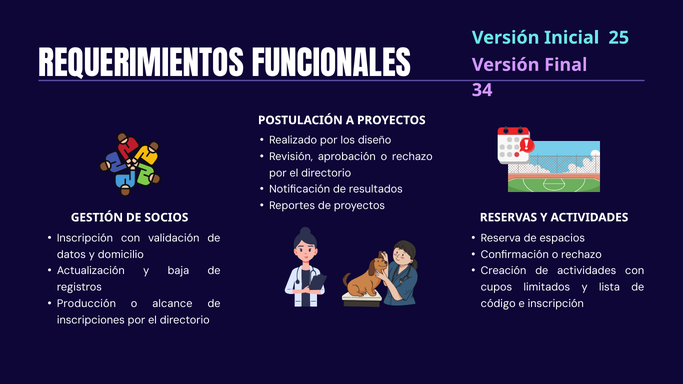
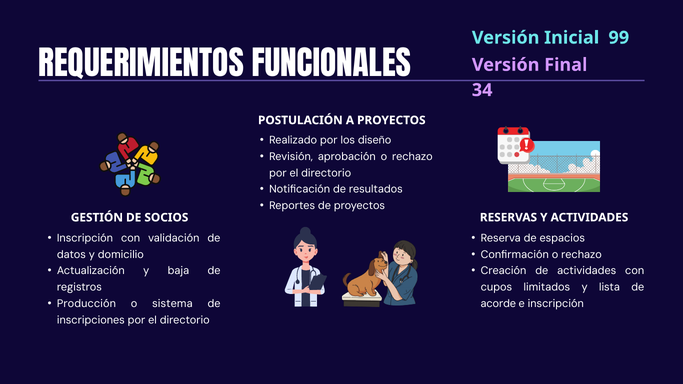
25: 25 -> 99 (619, 38)
alcance: alcance -> sistema (172, 304)
código: código -> acorde (498, 304)
